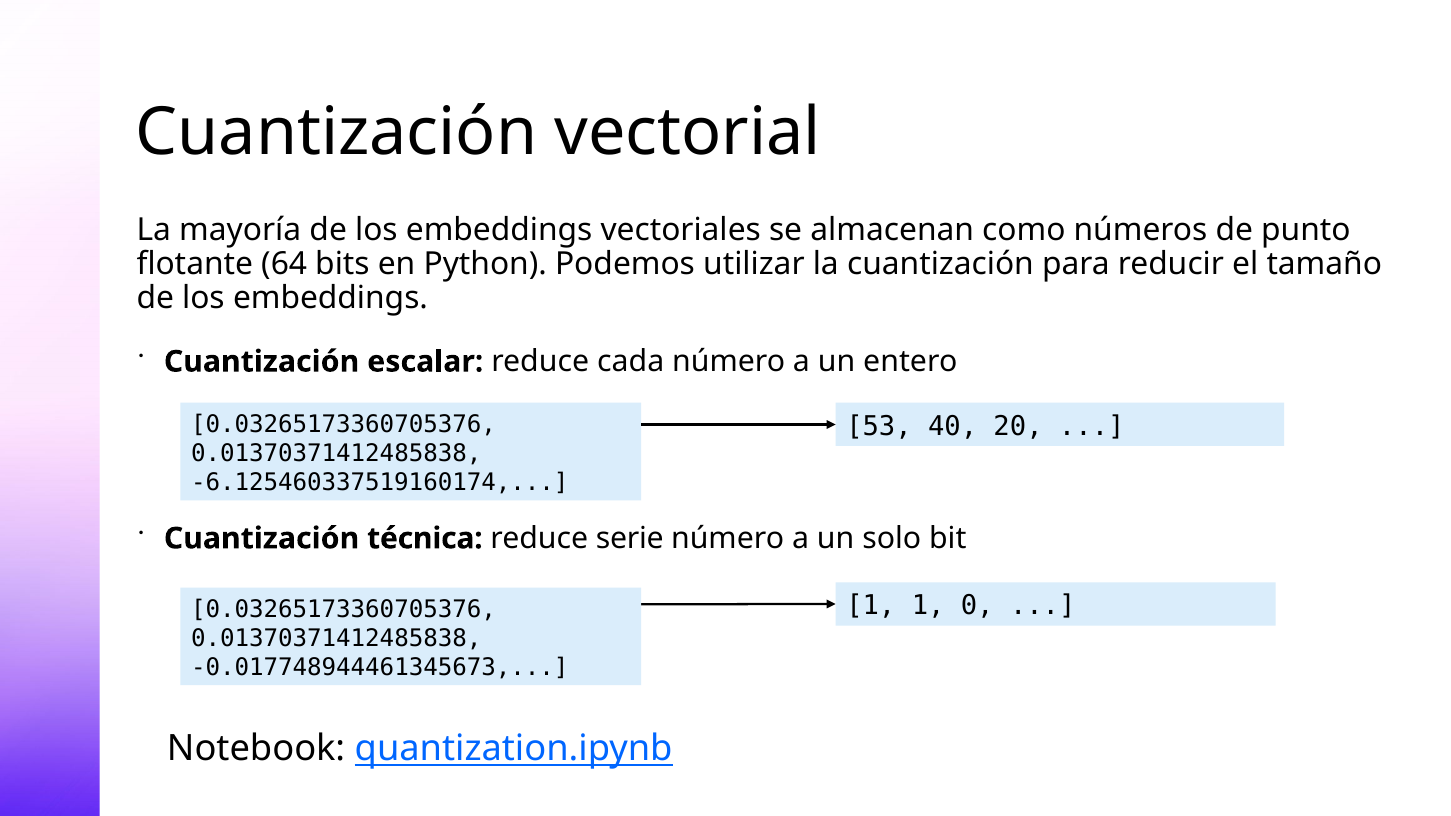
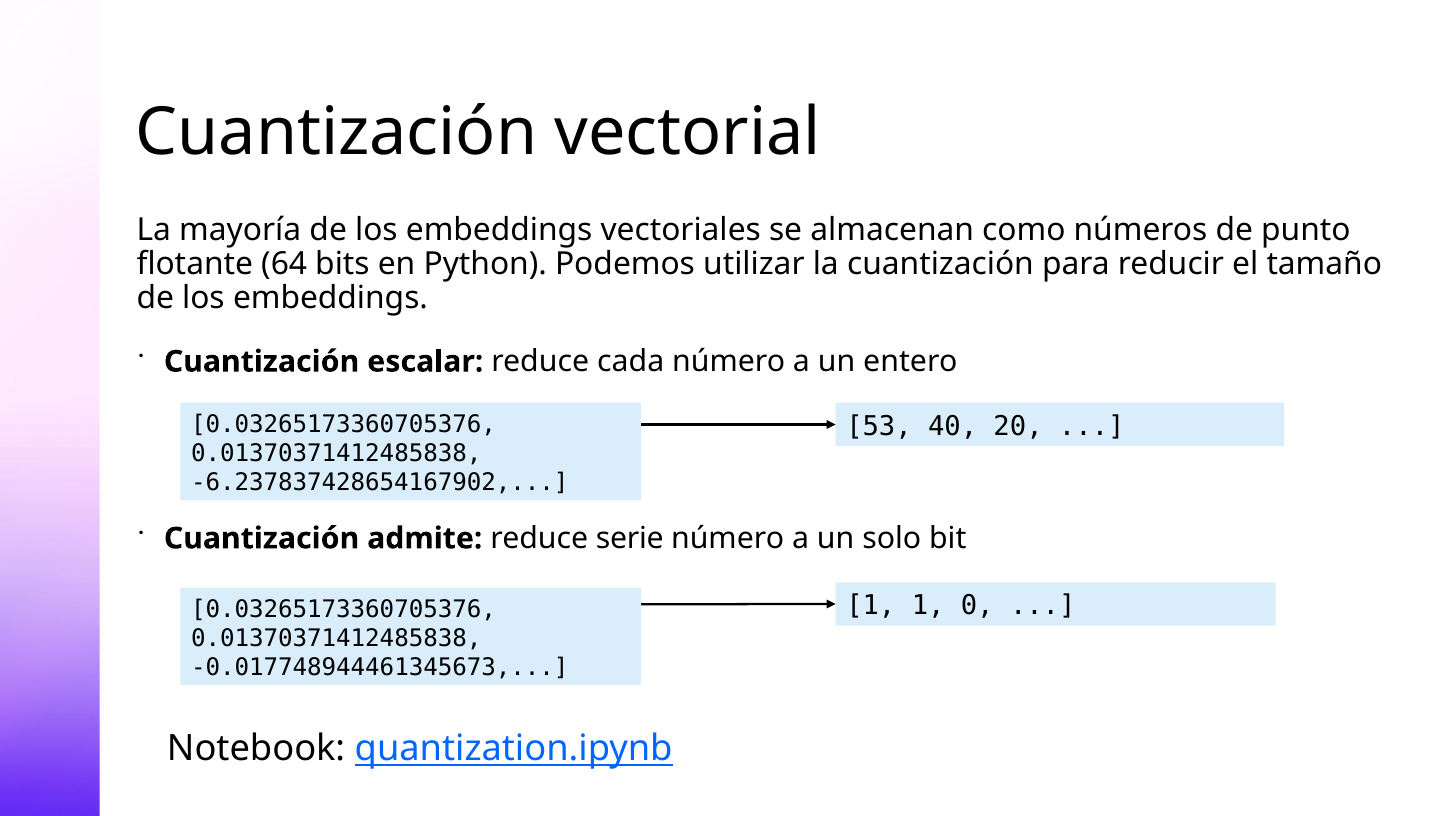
-6.125460337519160174: -6.125460337519160174 -> -6.237837428654167902 (380, 482)
técnica: técnica -> admite (425, 539)
